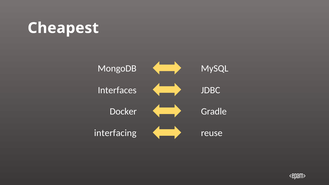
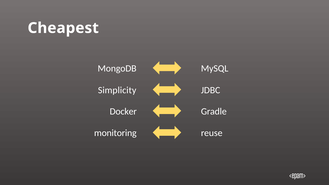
Interfaces: Interfaces -> Simplicity (117, 90)
interfacing: interfacing -> monitoring (115, 133)
